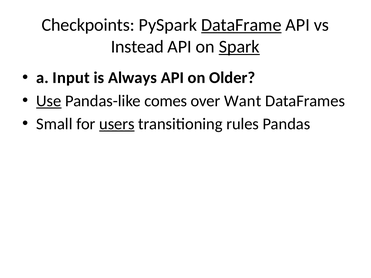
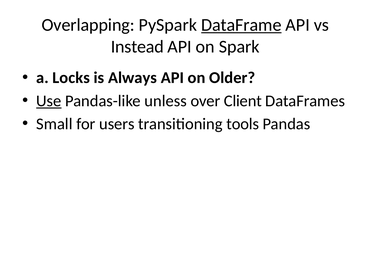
Checkpoints: Checkpoints -> Overlapping (88, 25)
Spark underline: present -> none (239, 47)
Input: Input -> Locks (71, 78)
comes: comes -> unless (166, 101)
Want: Want -> Client (243, 101)
users underline: present -> none (117, 124)
rules: rules -> tools (243, 124)
